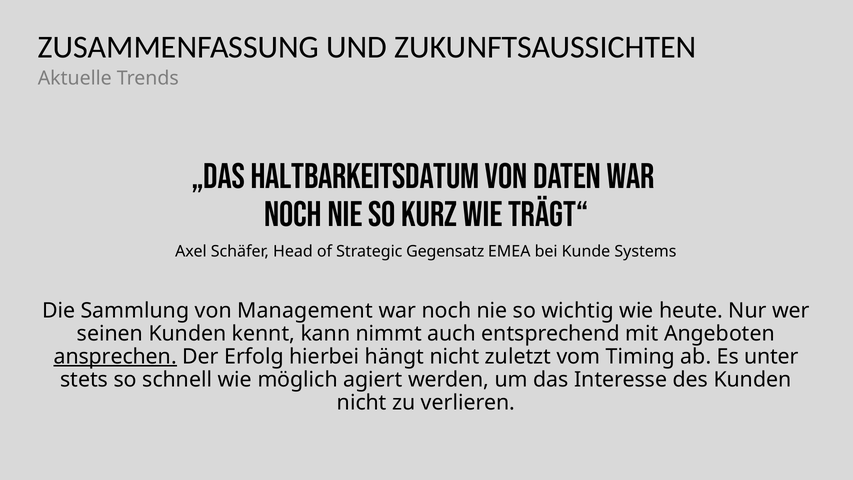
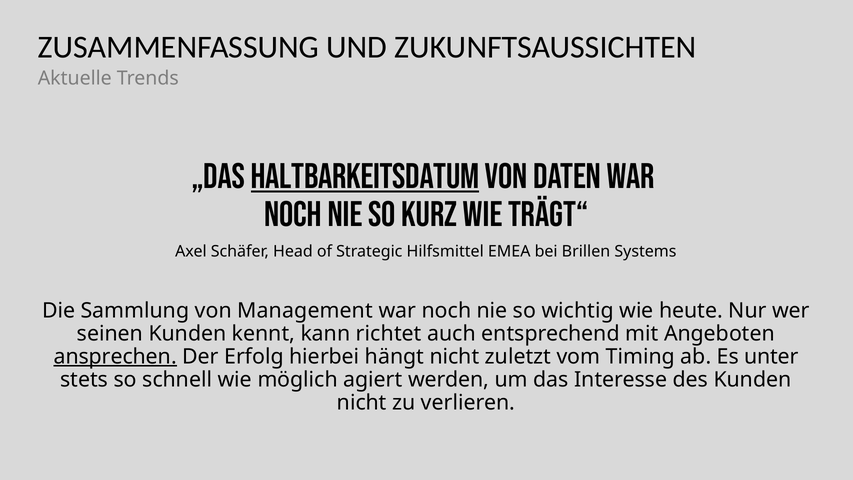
Haltbarkeitsdatum underline: none -> present (365, 176)
Gegensatz: Gegensatz -> Hilfsmittel (445, 252)
Kunde: Kunde -> Brillen (586, 252)
nimmt: nimmt -> richtet (389, 334)
